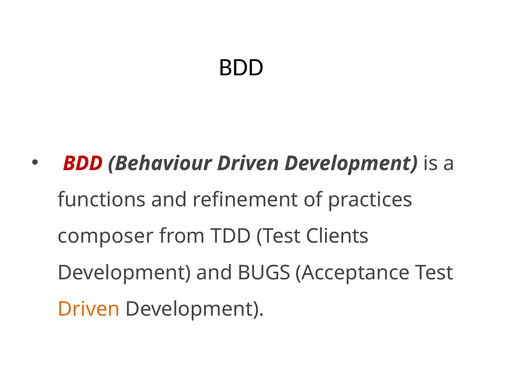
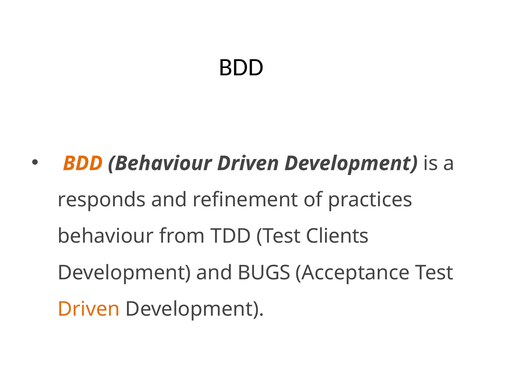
BDD colour: red -> orange (83, 164)
functions: functions -> responds (102, 200)
composer: composer -> behaviour (106, 237)
